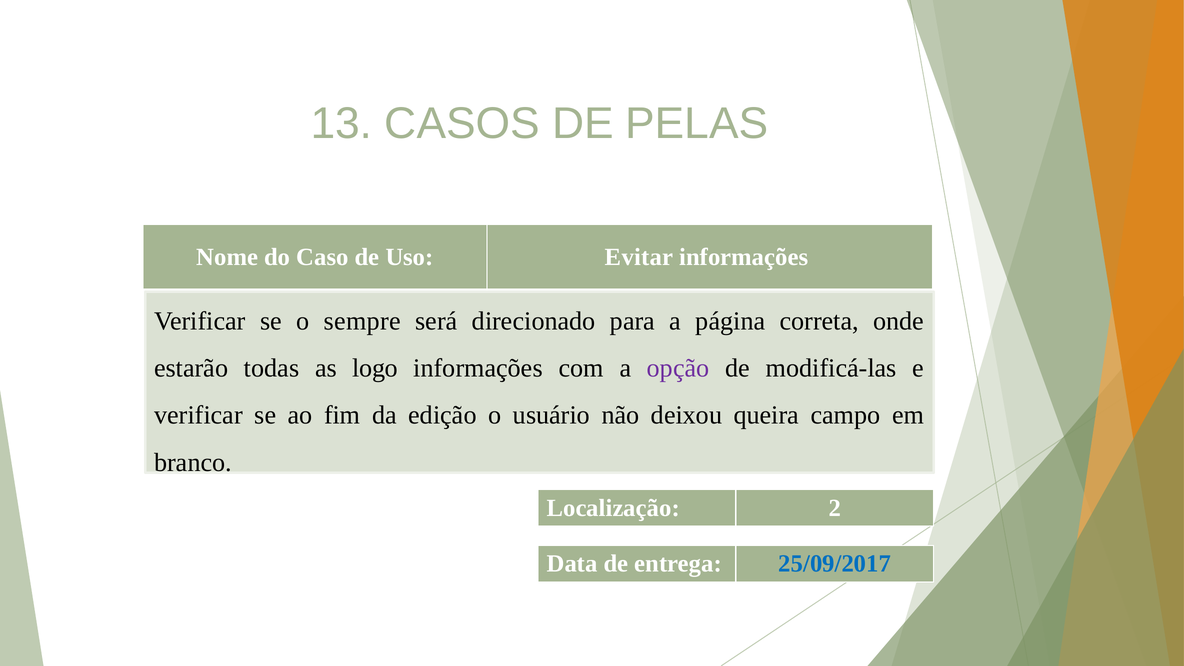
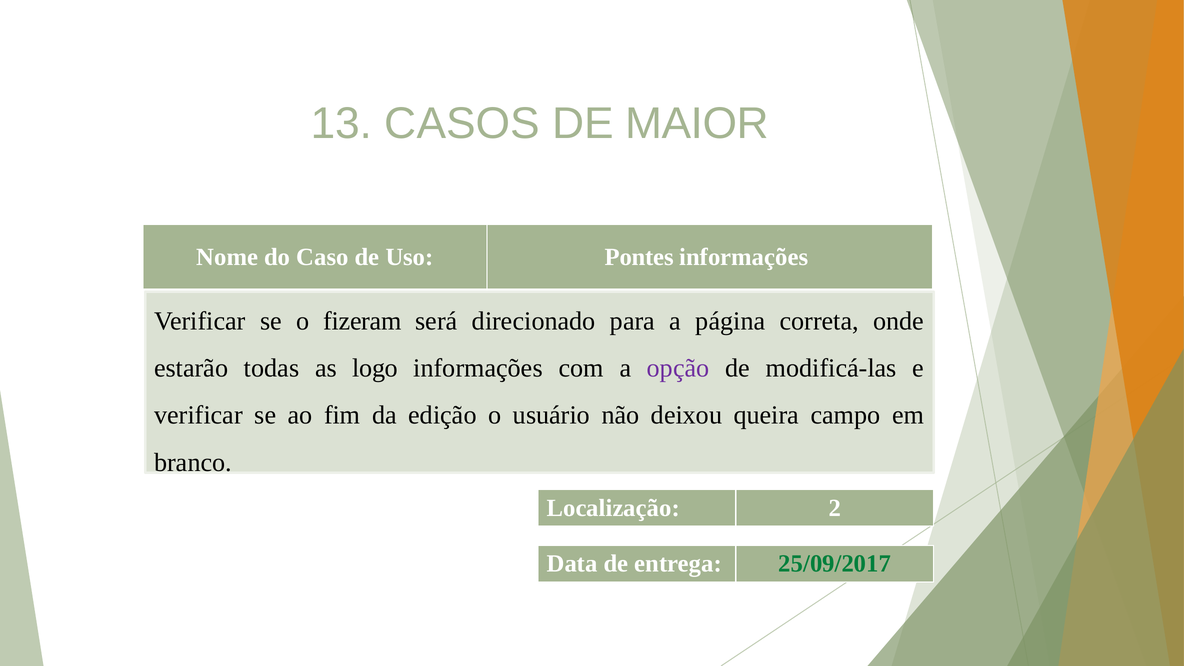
PELAS: PELAS -> MAIOR (697, 124)
Evitar: Evitar -> Pontes (639, 257)
sempre: sempre -> fizeram (362, 321)
25/09/2017 colour: blue -> green (835, 564)
